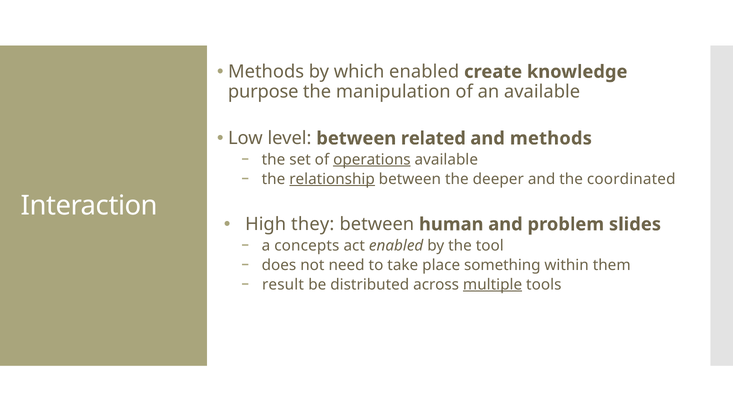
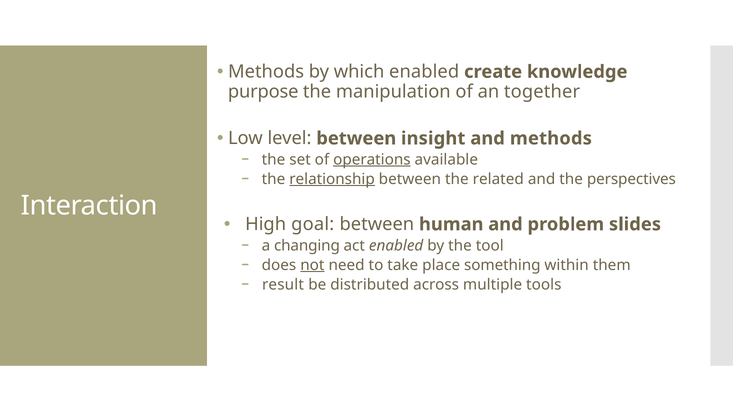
an available: available -> together (542, 92)
related: related -> insight (433, 138)
deeper: deeper -> related (498, 179)
coordinated: coordinated -> perspectives (631, 179)
they: they -> goal (313, 224)
concepts: concepts -> changing (307, 246)
not underline: none -> present (312, 265)
multiple underline: present -> none (493, 285)
